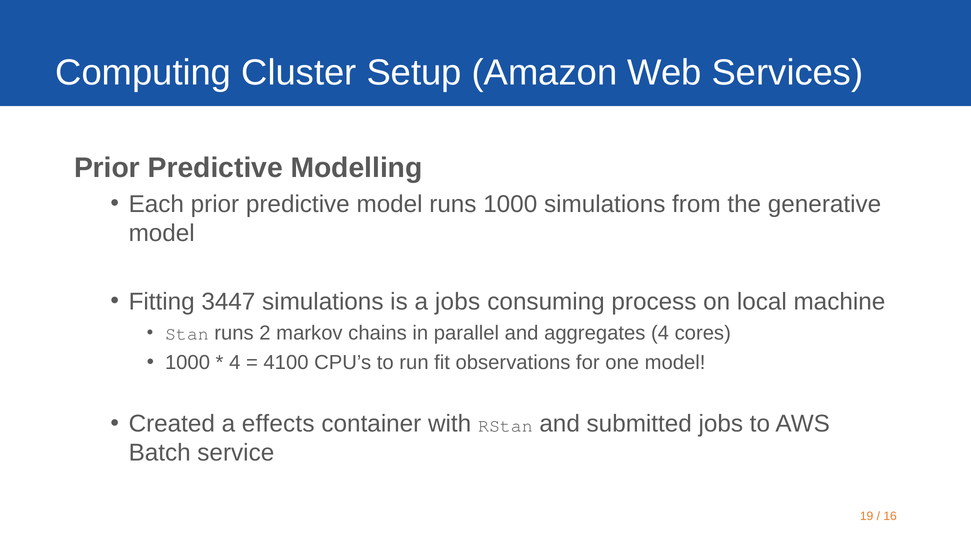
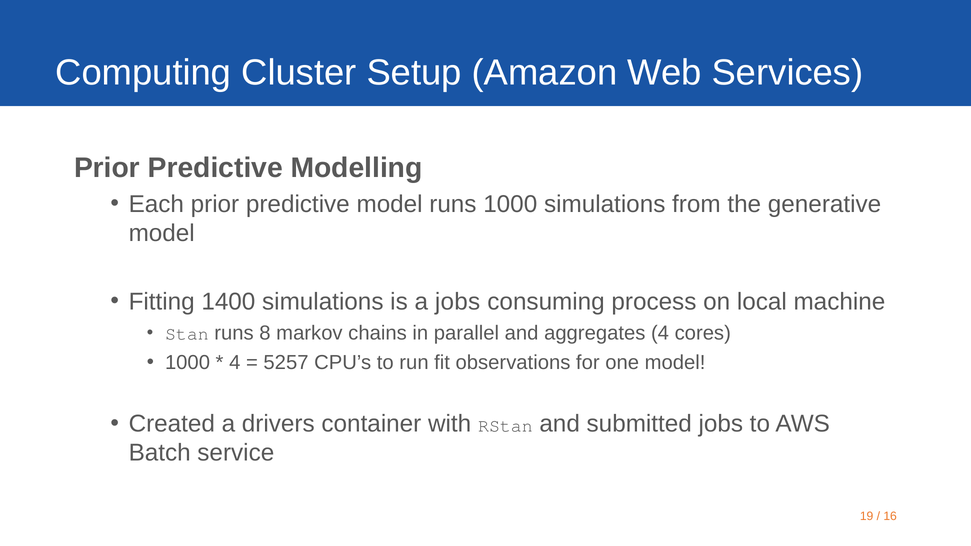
3447: 3447 -> 1400 (228, 302)
2: 2 -> 8 (265, 333)
4100: 4100 -> 5257 (286, 363)
effects: effects -> drivers (278, 424)
